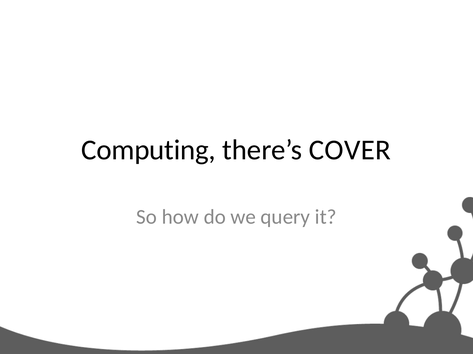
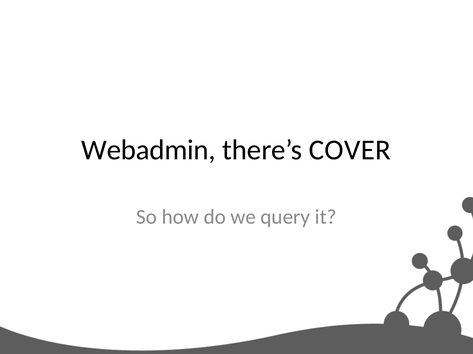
Computing: Computing -> Webadmin (149, 150)
